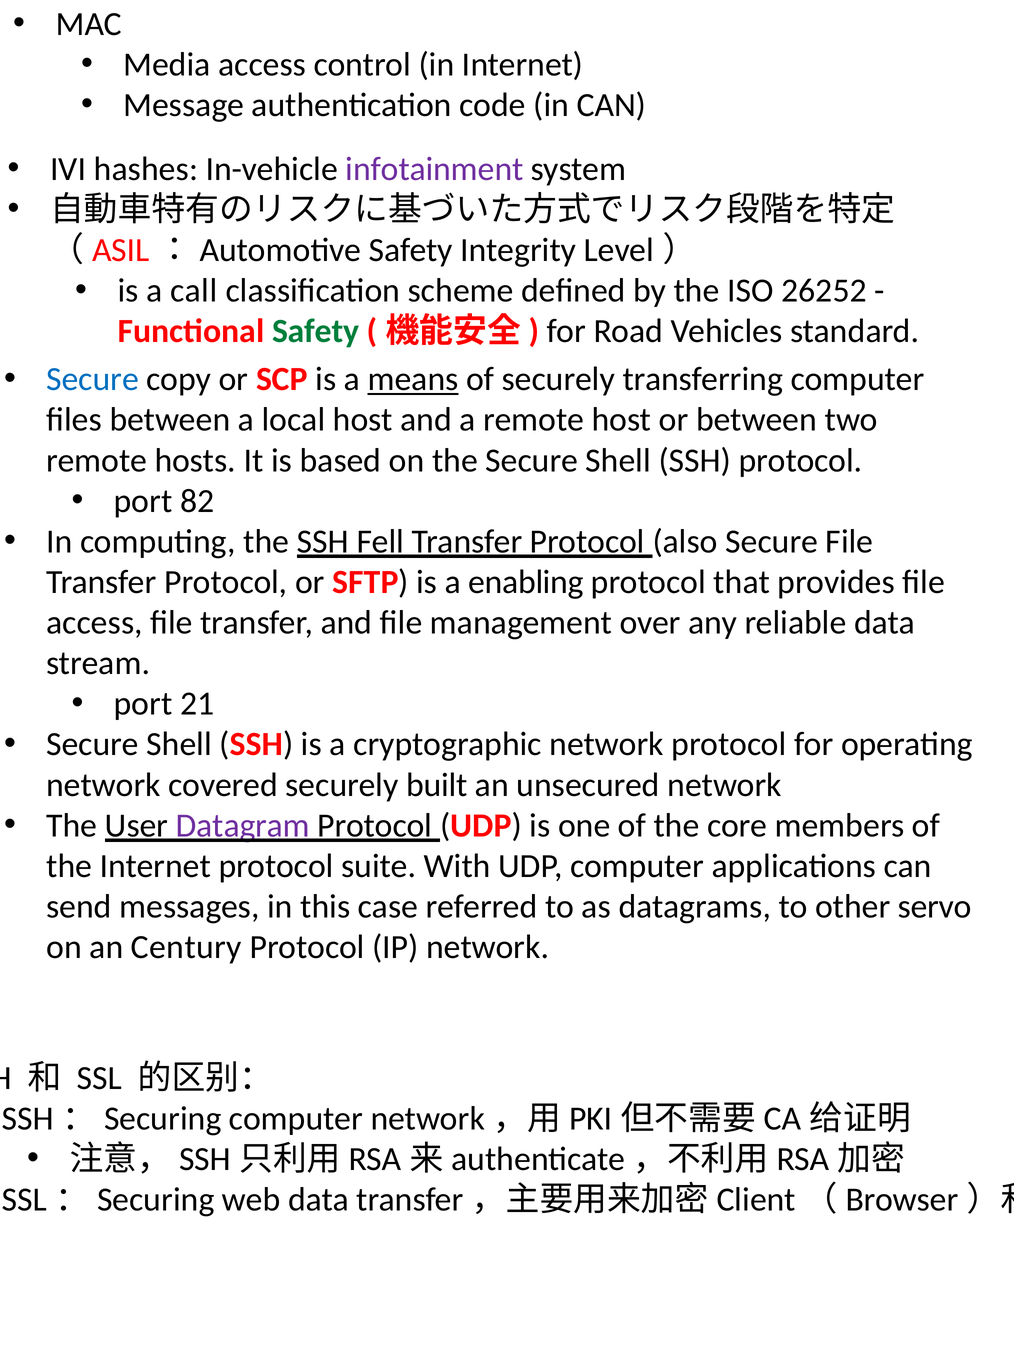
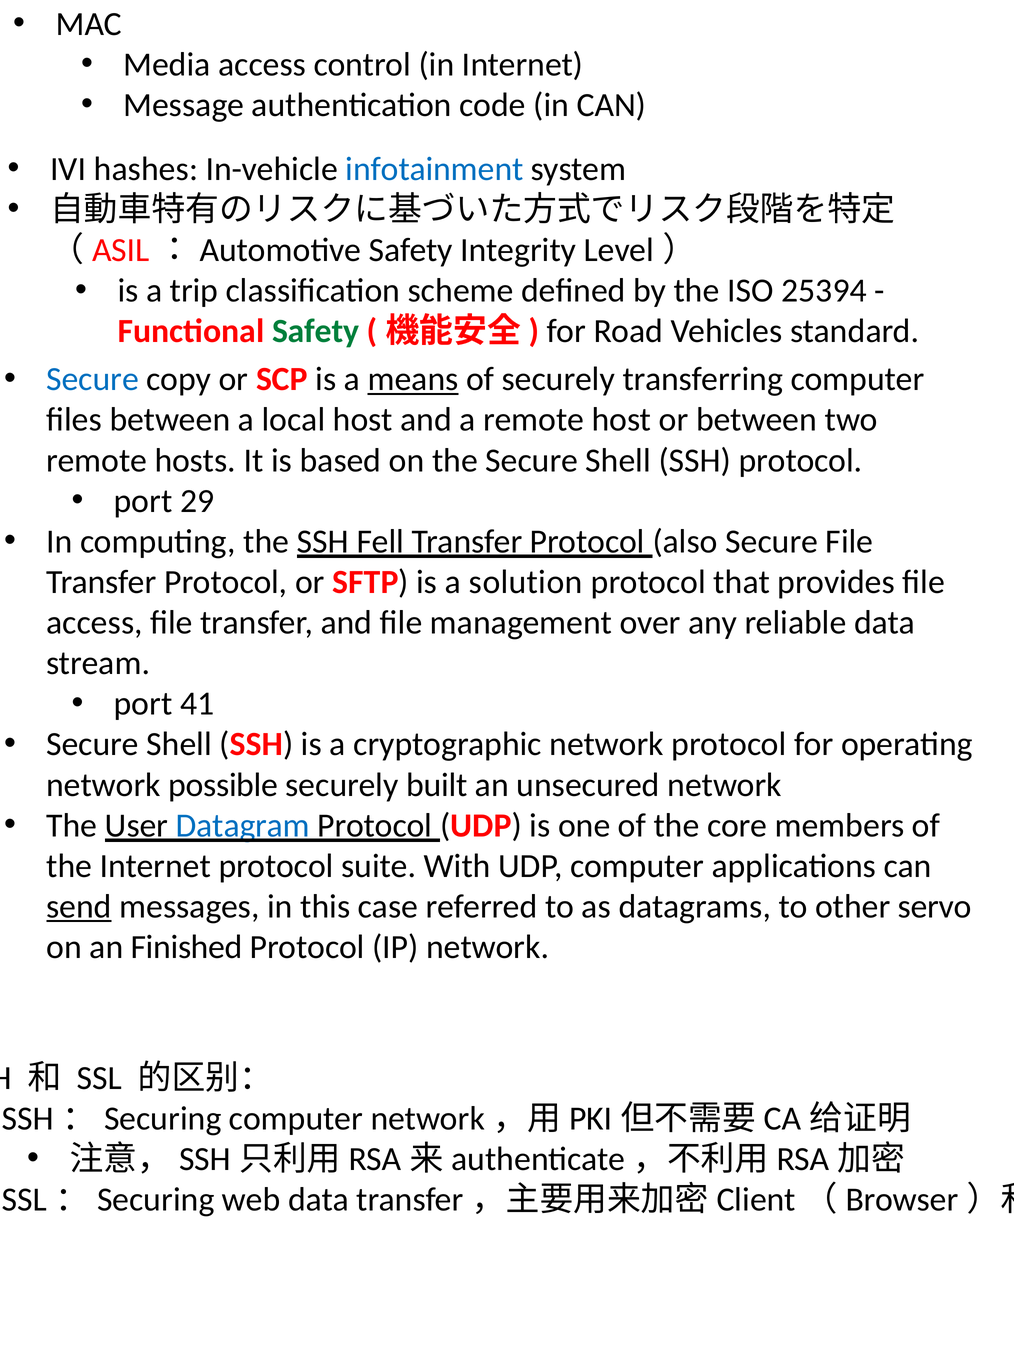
infotainment colour: purple -> blue (434, 169)
call: call -> trip (194, 291)
26252: 26252 -> 25394 (824, 291)
82: 82 -> 29 (197, 501)
enabling: enabling -> solution (526, 582)
21: 21 -> 41 (197, 704)
covered: covered -> possible (223, 785)
Datagram colour: purple -> blue (243, 825)
send underline: none -> present (79, 907)
Century: Century -> Finished (187, 947)
